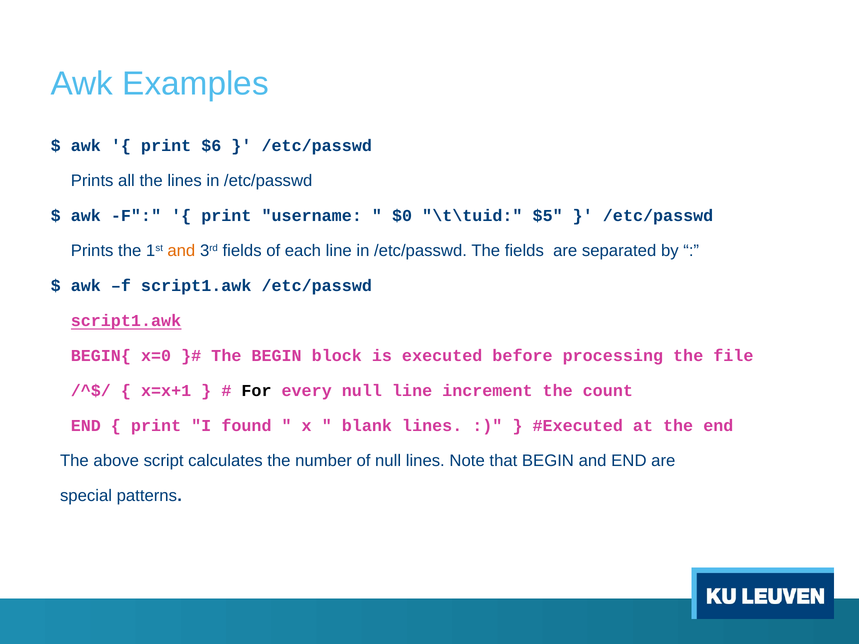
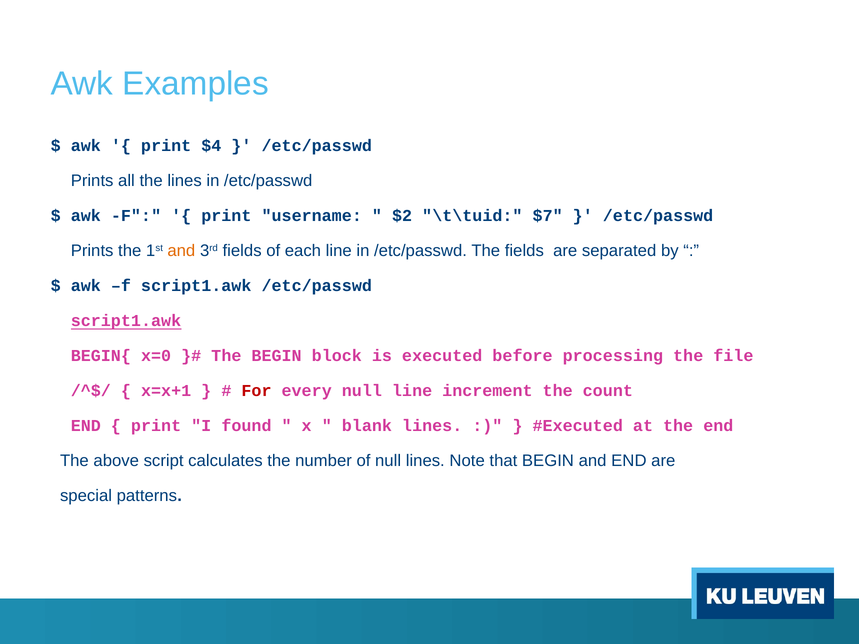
$6: $6 -> $4 (211, 146)
$0: $0 -> $2 (402, 216)
$5: $5 -> $7 (548, 216)
For colour: black -> red (256, 391)
